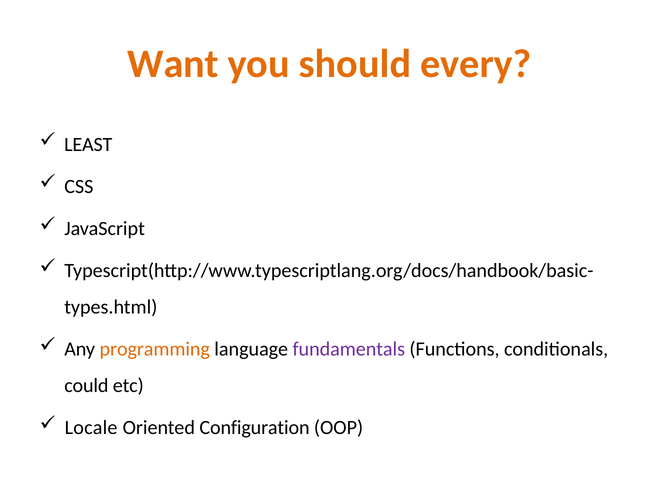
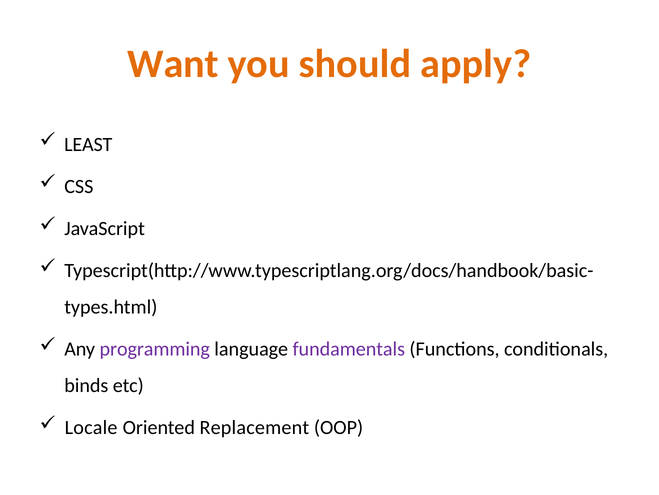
every: every -> apply (476, 64)
programming colour: orange -> purple (155, 349)
could: could -> binds (86, 385)
Configuration: Configuration -> Replacement (254, 427)
